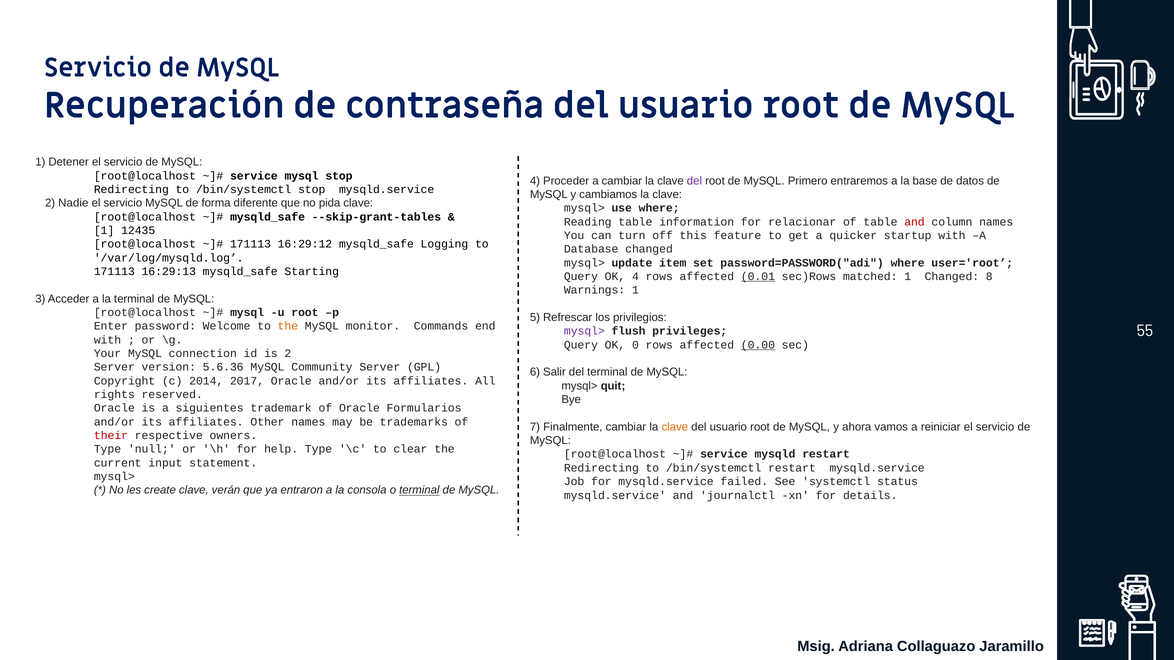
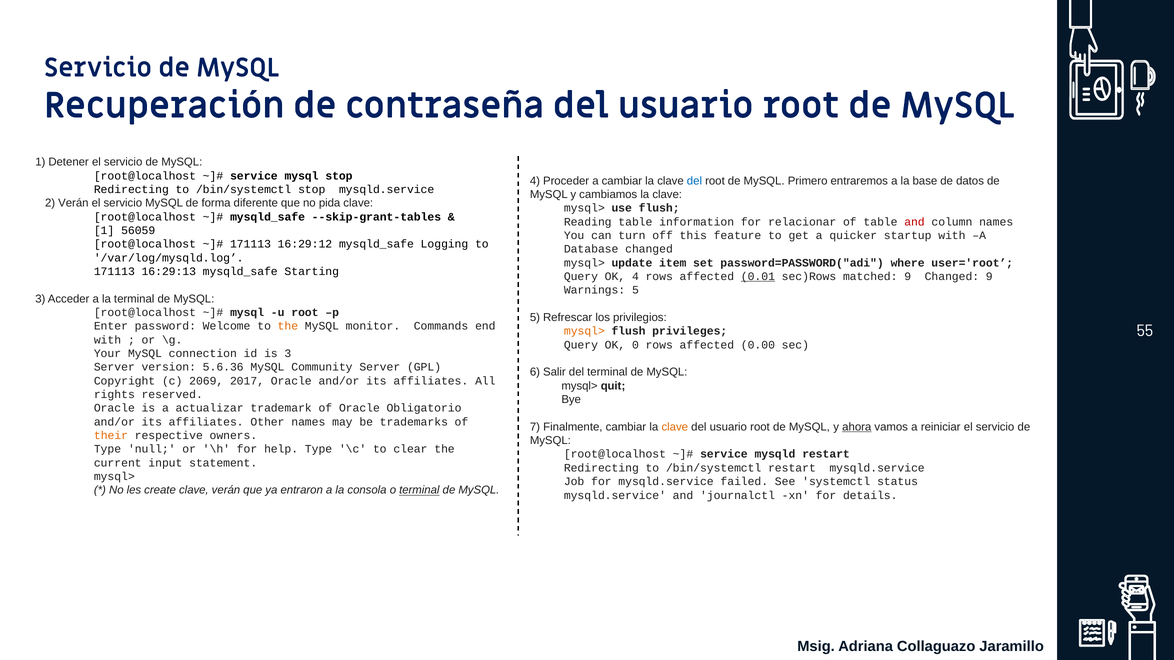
del colour: purple -> blue (694, 181)
2 Nadie: Nadie -> Verán (73, 203)
use where: where -> flush (659, 208)
12435: 12435 -> 56059 (138, 231)
matched 1: 1 -> 9 (908, 277)
Changed 8: 8 -> 9 (989, 277)
Warnings 1: 1 -> 5 (635, 290)
mysql> colour: purple -> orange (584, 331)
0.00 underline: present -> none (758, 345)
is 2: 2 -> 3 (288, 354)
2014: 2014 -> 2069 (206, 381)
siguientes: siguientes -> actualizar (210, 408)
Formularios: Formularios -> Obligatorio (424, 408)
ahora underline: none -> present (857, 427)
their colour: red -> orange (111, 436)
